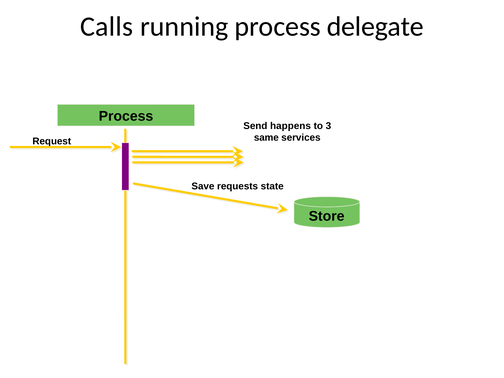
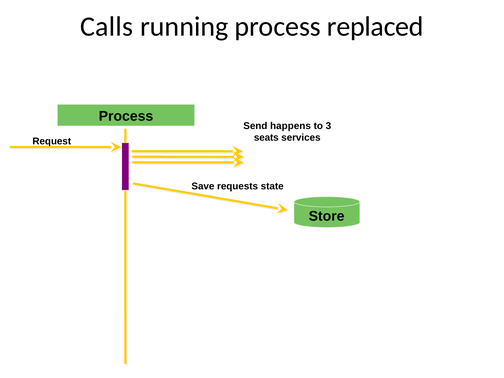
delegate: delegate -> replaced (375, 27)
same: same -> seats (266, 138)
